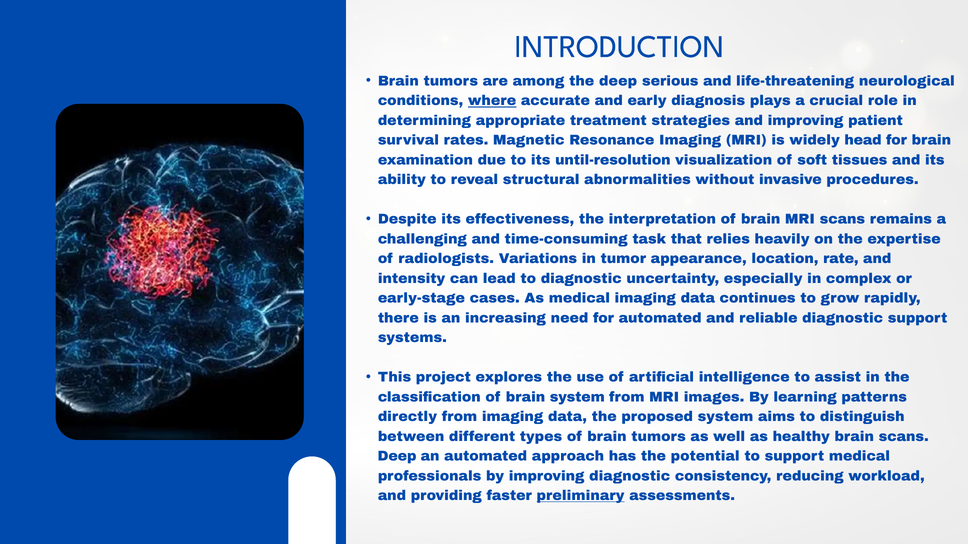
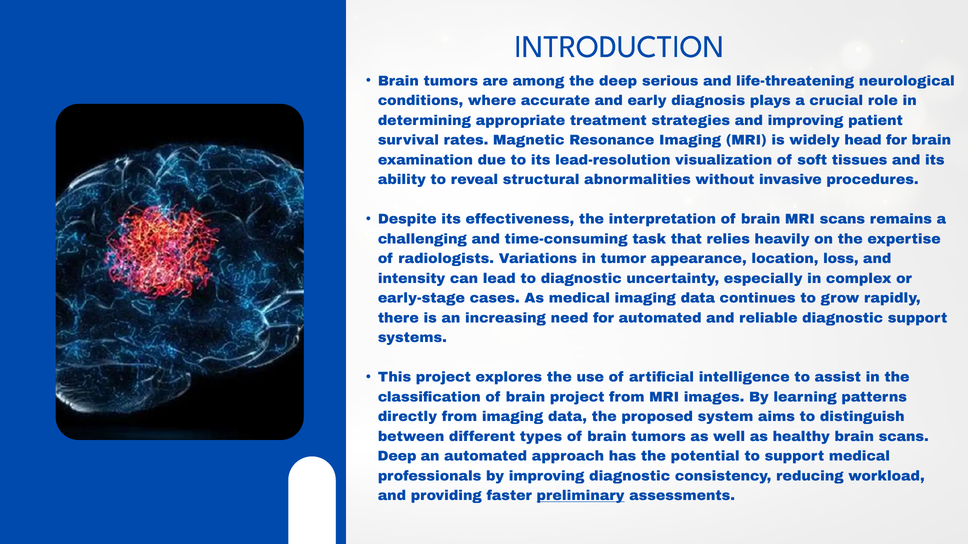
where underline: present -> none (492, 101)
until-resolution: until-resolution -> lead-resolution (613, 160)
rate: rate -> loss (841, 259)
brain system: system -> project (577, 397)
